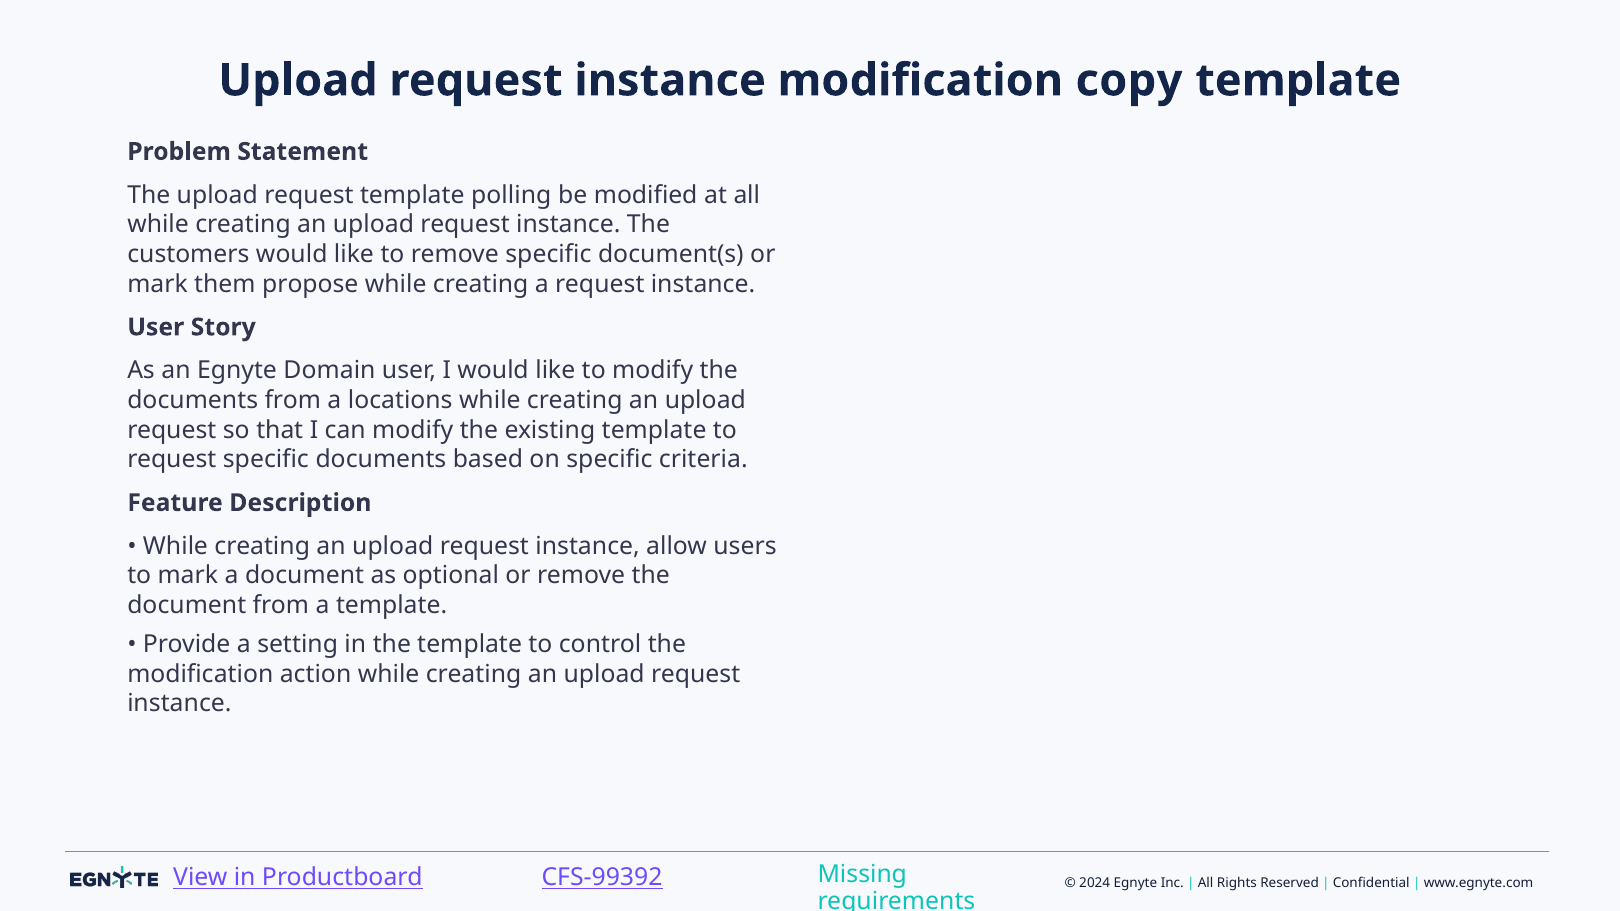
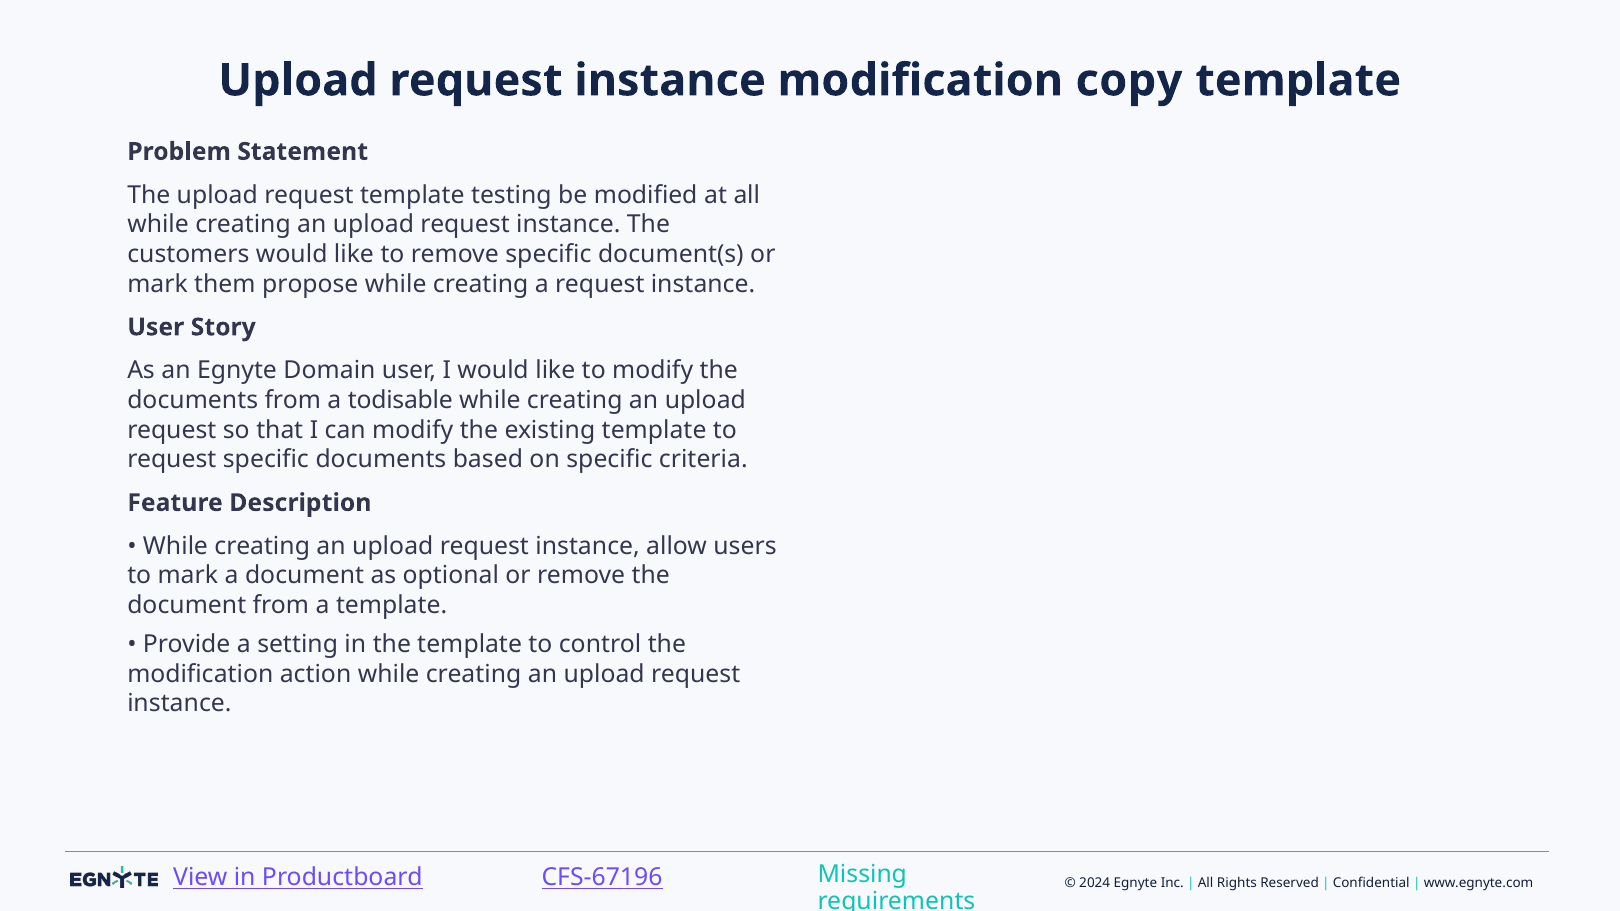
polling: polling -> testing (511, 195)
locations: locations -> todisable (400, 400)
CFS-99392: CFS-99392 -> CFS-67196 (602, 878)
